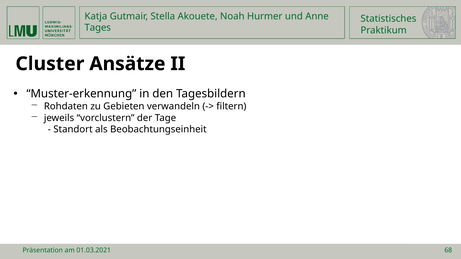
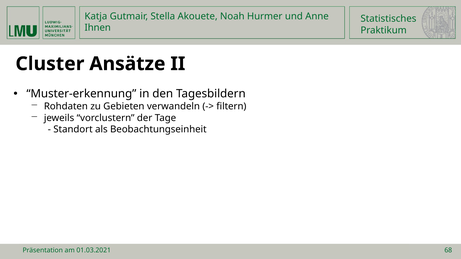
Tages: Tages -> Ihnen (98, 28)
